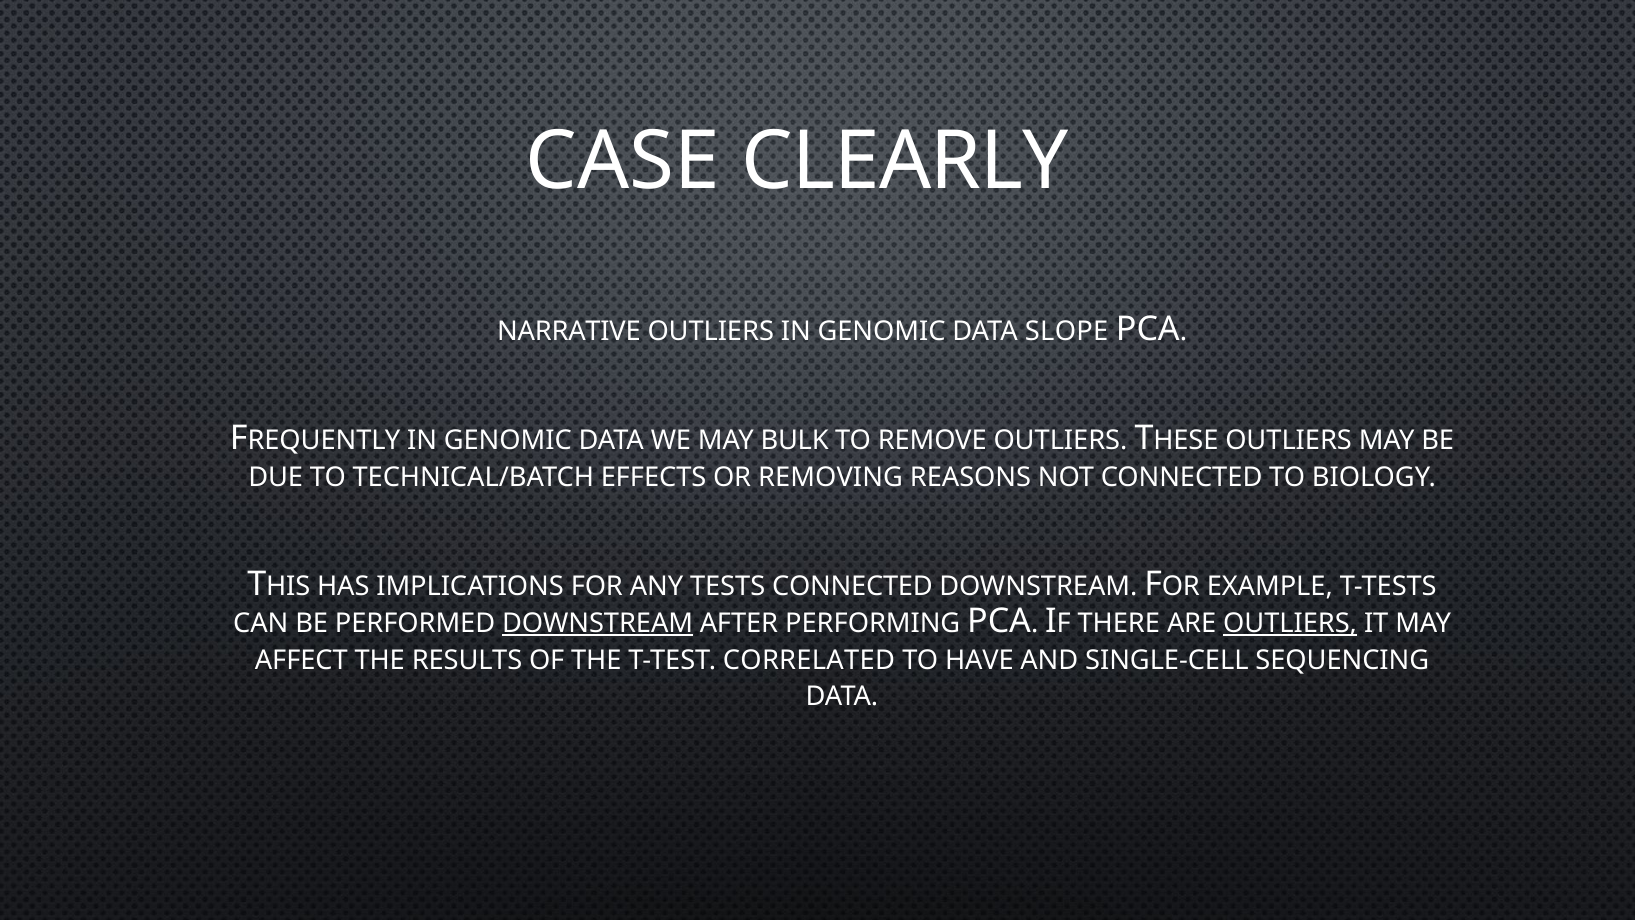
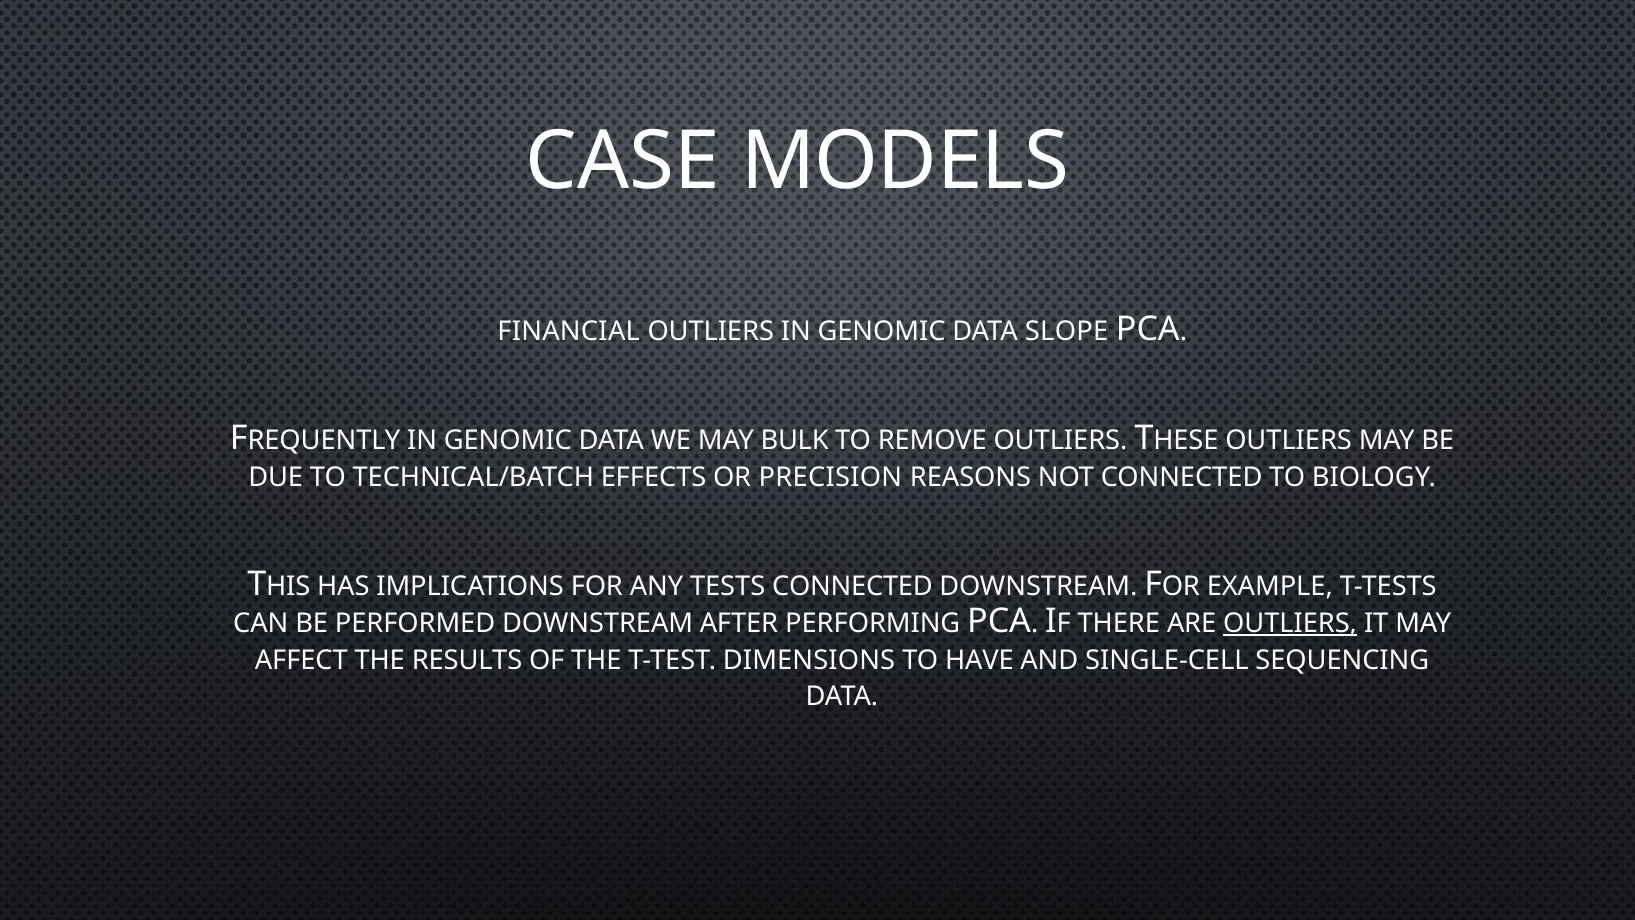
CLEARLY: CLEARLY -> MODELS (905, 161)
NARRATIVE: NARRATIVE -> FINANCIAL (569, 332)
REMOVING: REMOVING -> PRECISION (830, 477)
DOWNSTREAM underline: present -> none (598, 623)
CORRELATED: CORRELATED -> DIMENSIONS (809, 660)
